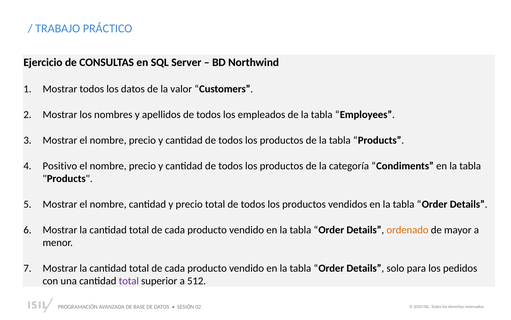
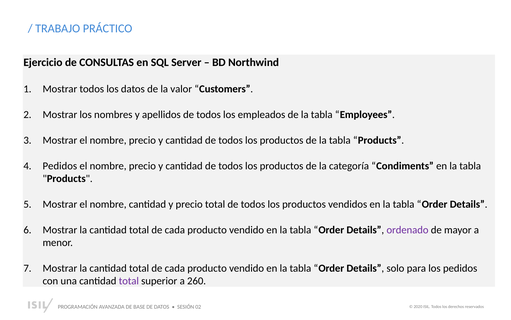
Positivo: Positivo -> Pedidos (60, 166)
ordenado colour: orange -> purple (408, 229)
512: 512 -> 260 (197, 281)
